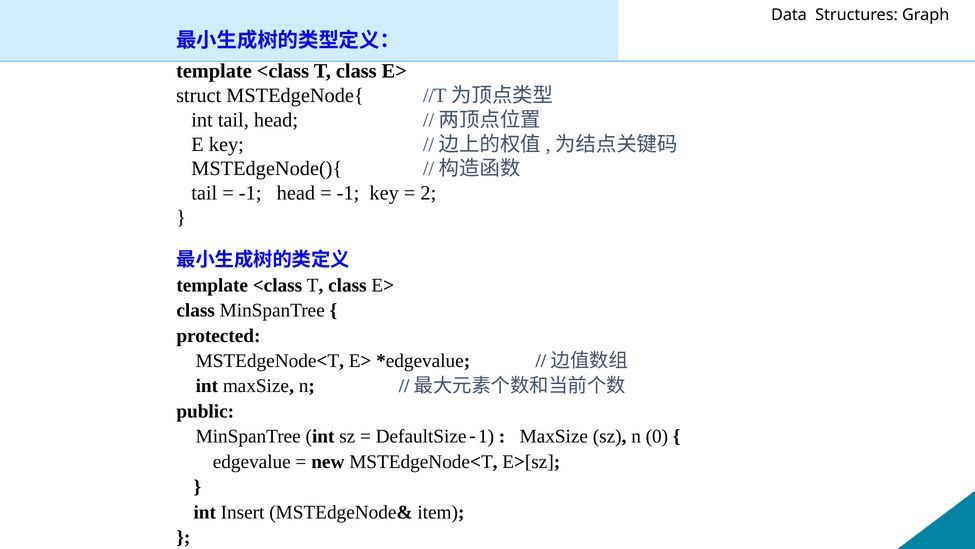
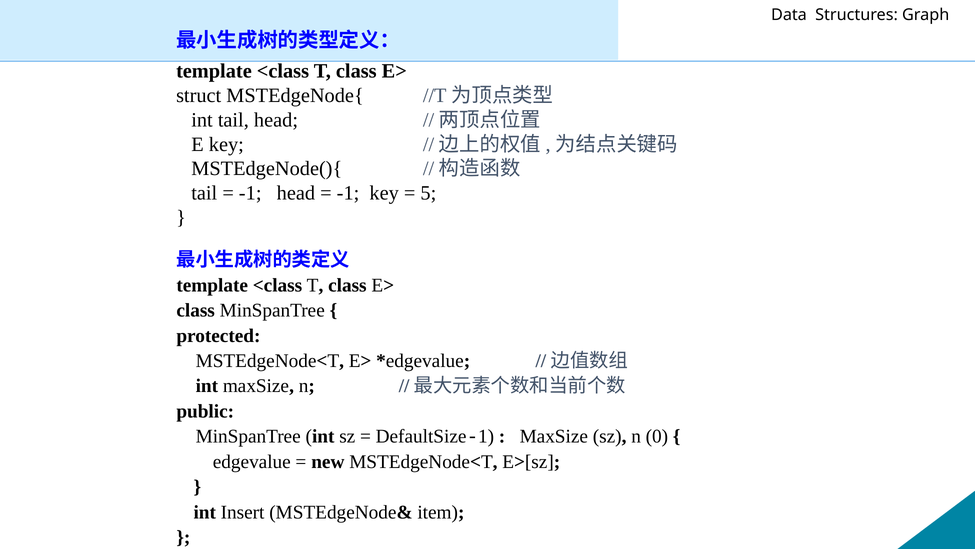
2: 2 -> 5 (428, 193)
